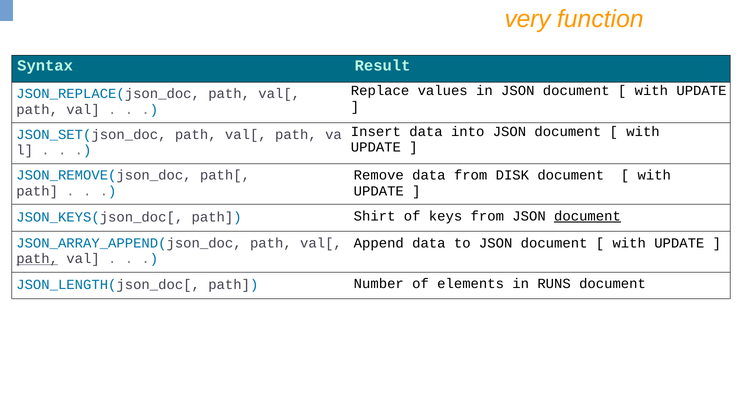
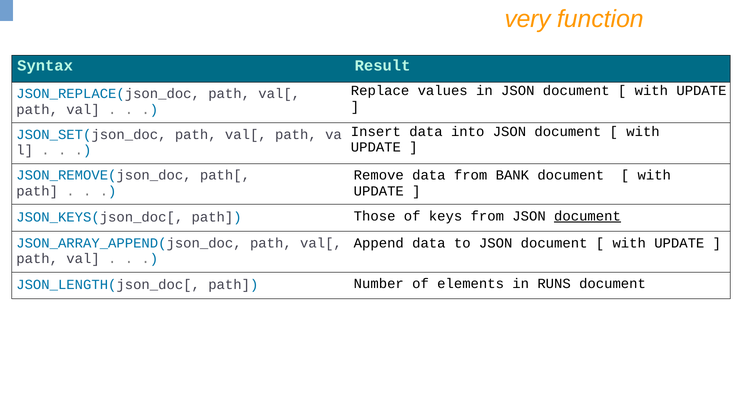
DISK: DISK -> BANK (512, 175)
Shirt: Shirt -> Those (375, 216)
path underline: present -> none (37, 259)
